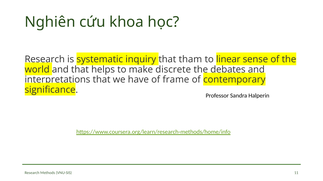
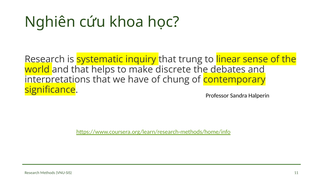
tham: tham -> trung (190, 60)
frame: frame -> chung (176, 80)
